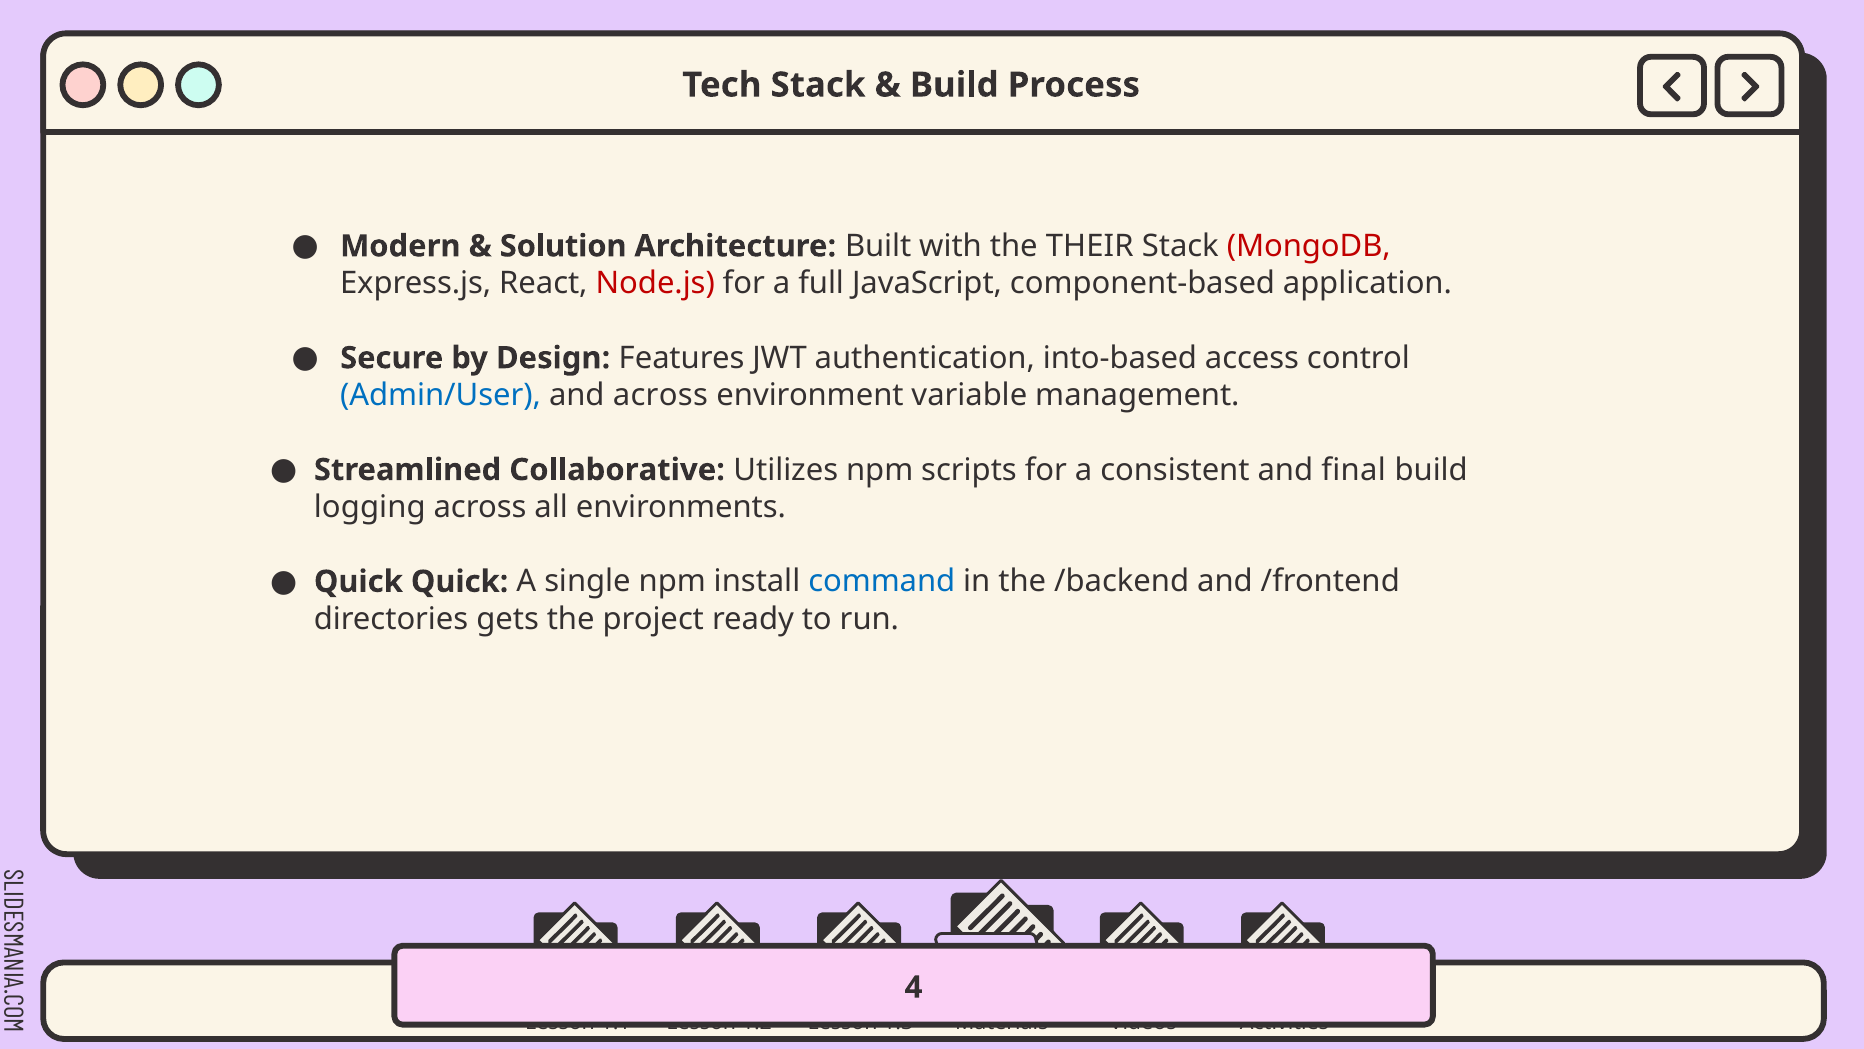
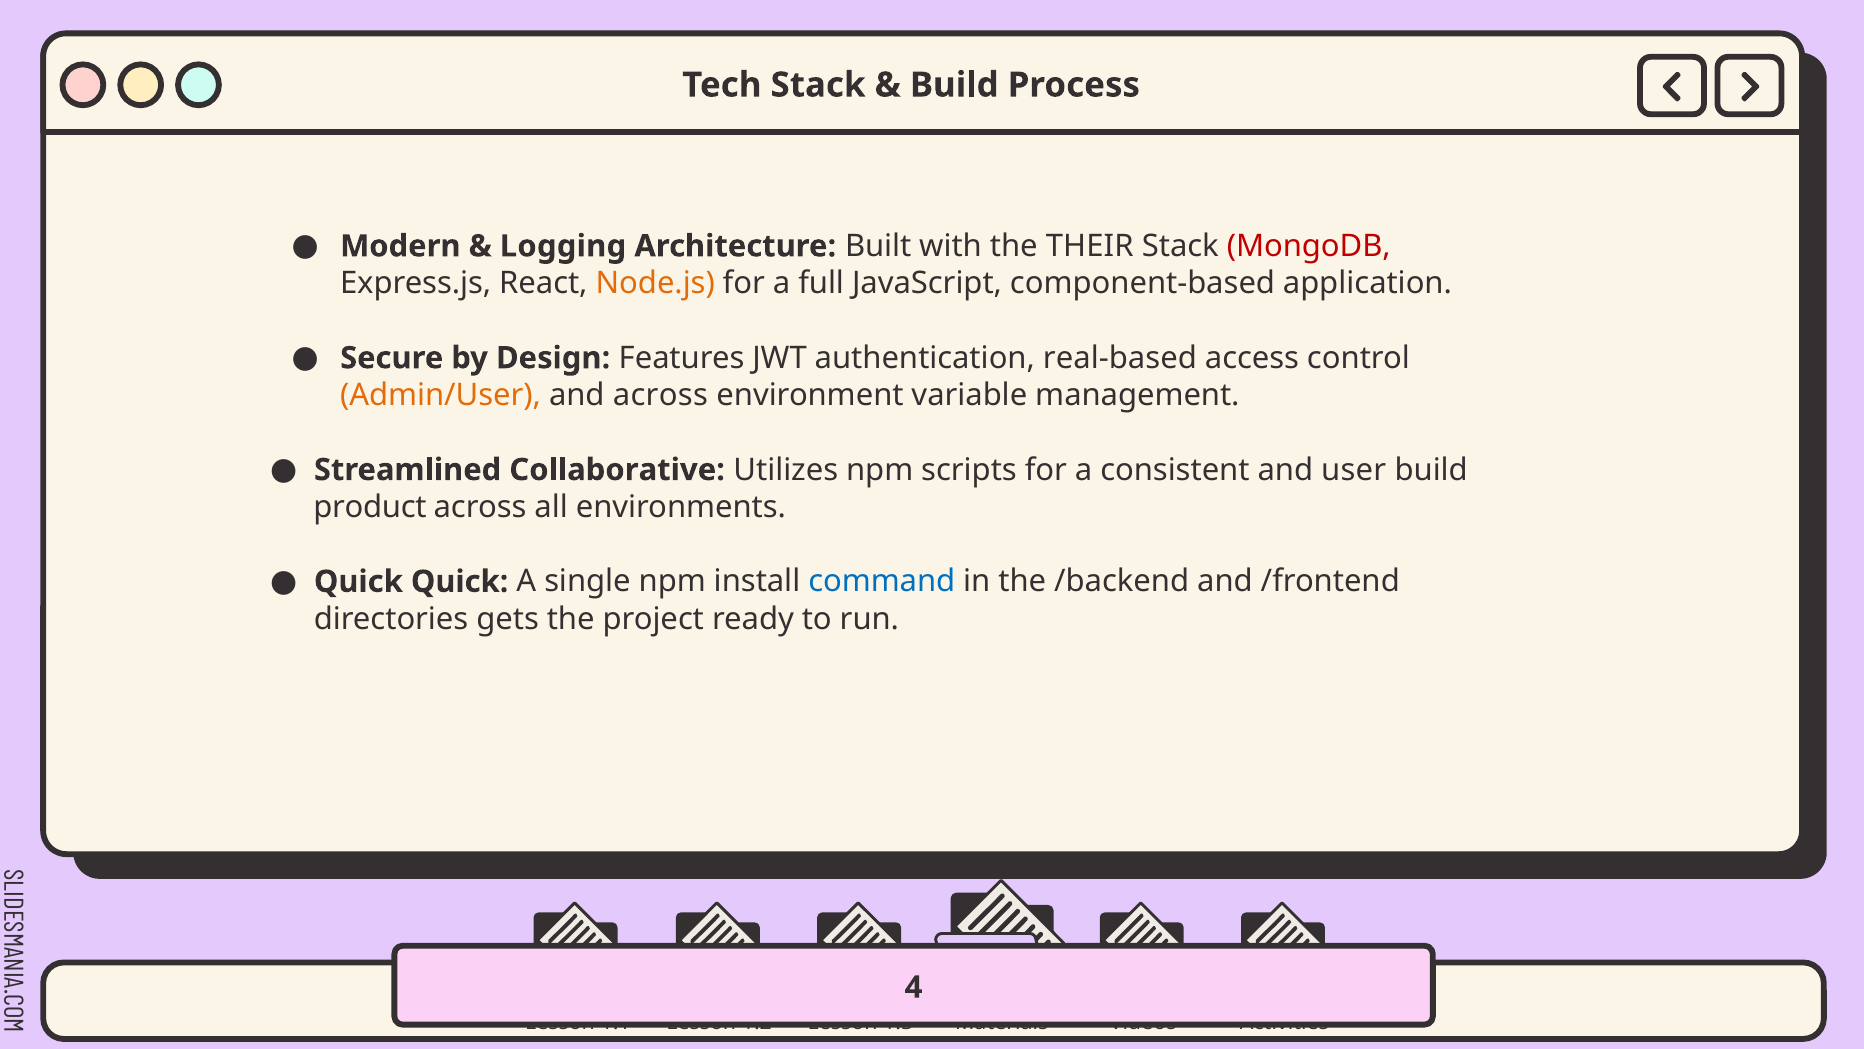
Solution: Solution -> Logging (563, 246)
Node.js colour: red -> orange (655, 283)
into-based: into-based -> real-based (1120, 358)
Admin/User colour: blue -> orange (441, 395)
final: final -> user (1354, 470)
logging: logging -> product (370, 507)
